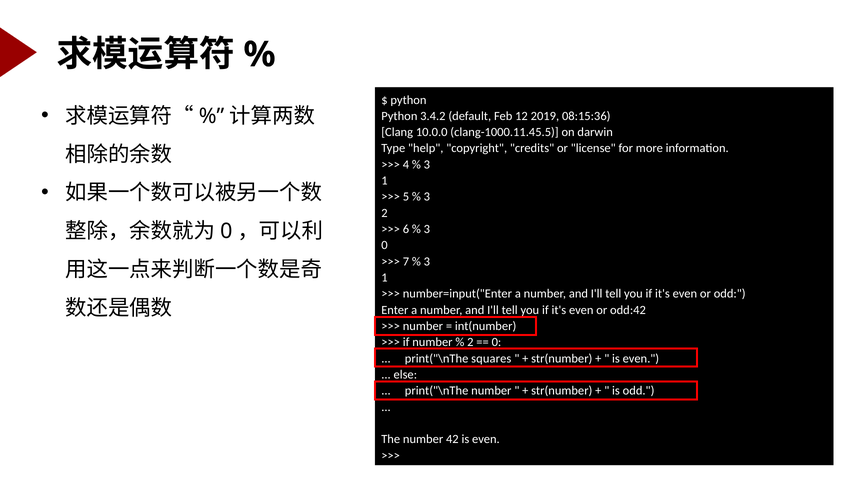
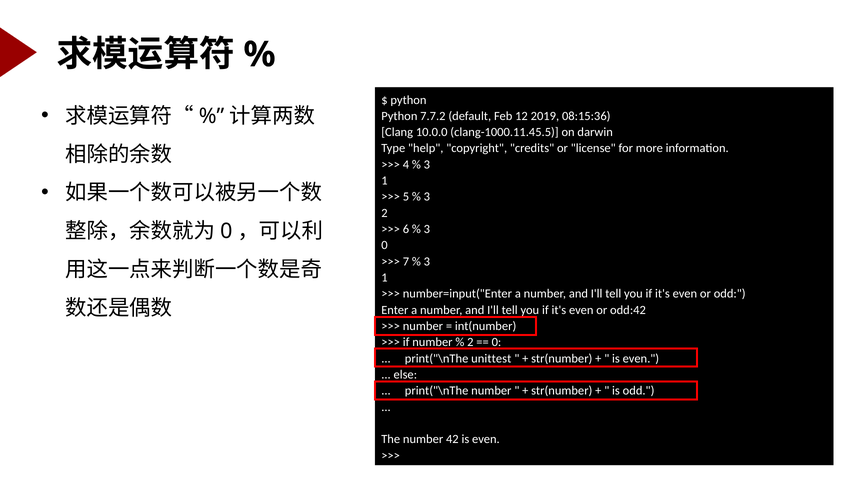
3.4.2: 3.4.2 -> 7.7.2 (433, 116)
squares: squares -> unittest (491, 359)
